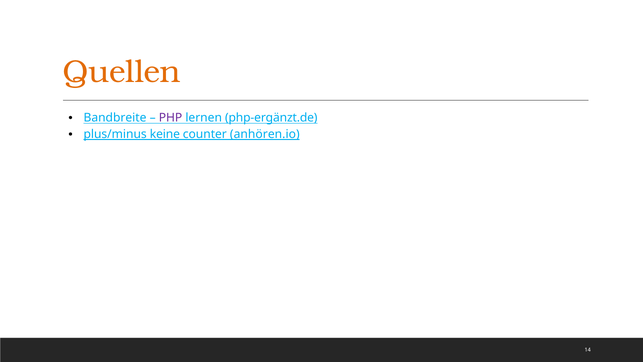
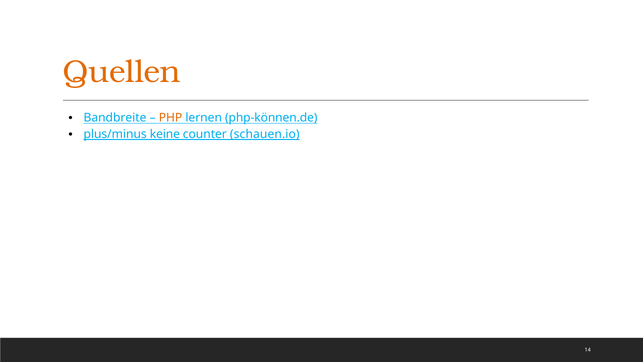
PHP colour: purple -> orange (171, 118)
php-ergänzt.de: php-ergänzt.de -> php-können.de (271, 118)
anhören.io: anhören.io -> schauen.io (265, 134)
